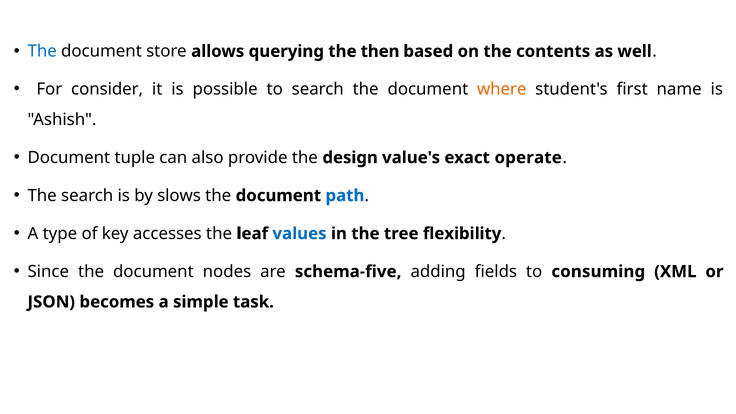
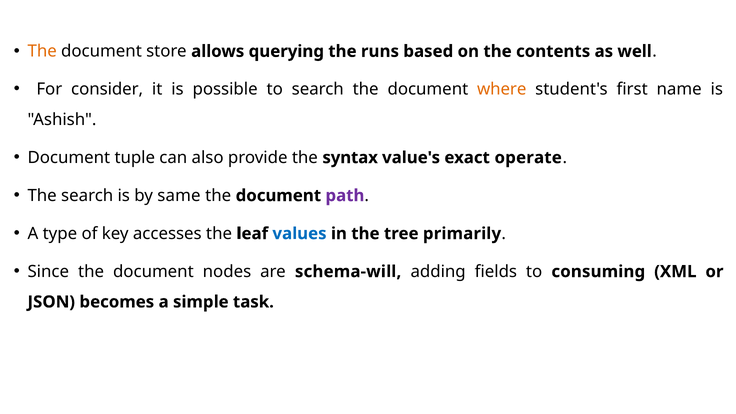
The colour: blue -> orange (42, 51)
then: then -> runs (380, 51)
design: design -> syntax (350, 158)
slows: slows -> same (179, 196)
path colour: blue -> purple (345, 196)
flexibility: flexibility -> primarily (462, 234)
schema-five: schema-five -> schema-will (348, 272)
